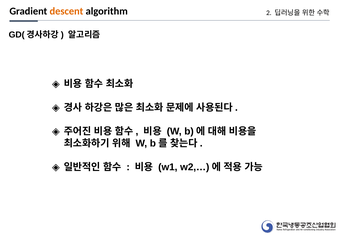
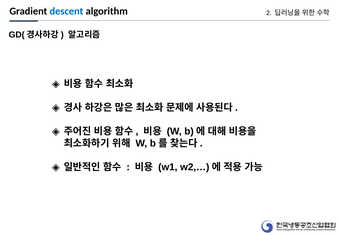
descent colour: orange -> blue (66, 11)
